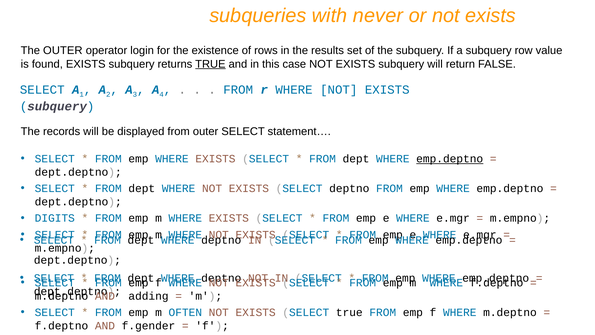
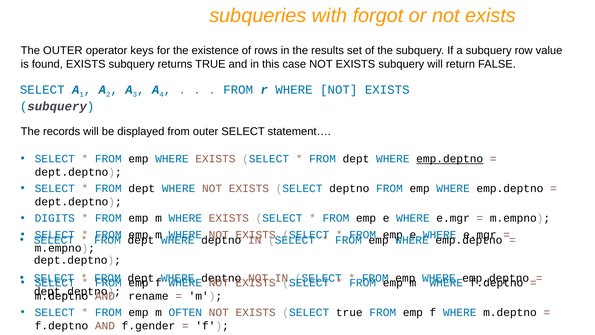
never: never -> forgot (378, 15)
login: login -> keys (142, 51)
TRUE underline: present -> none (210, 64)
adding: adding -> rename (148, 296)
